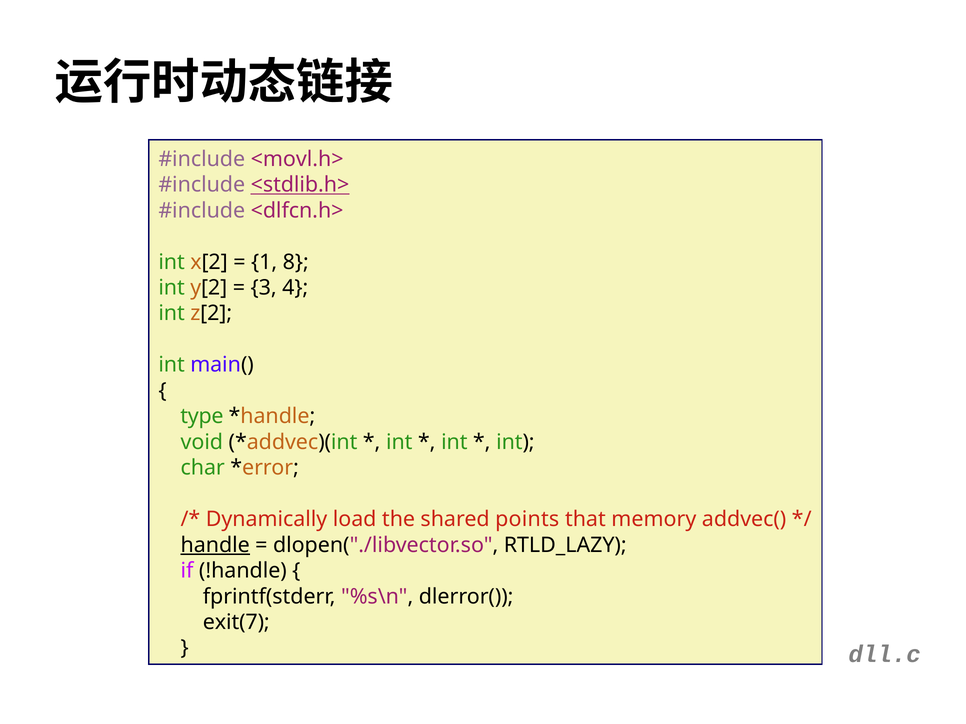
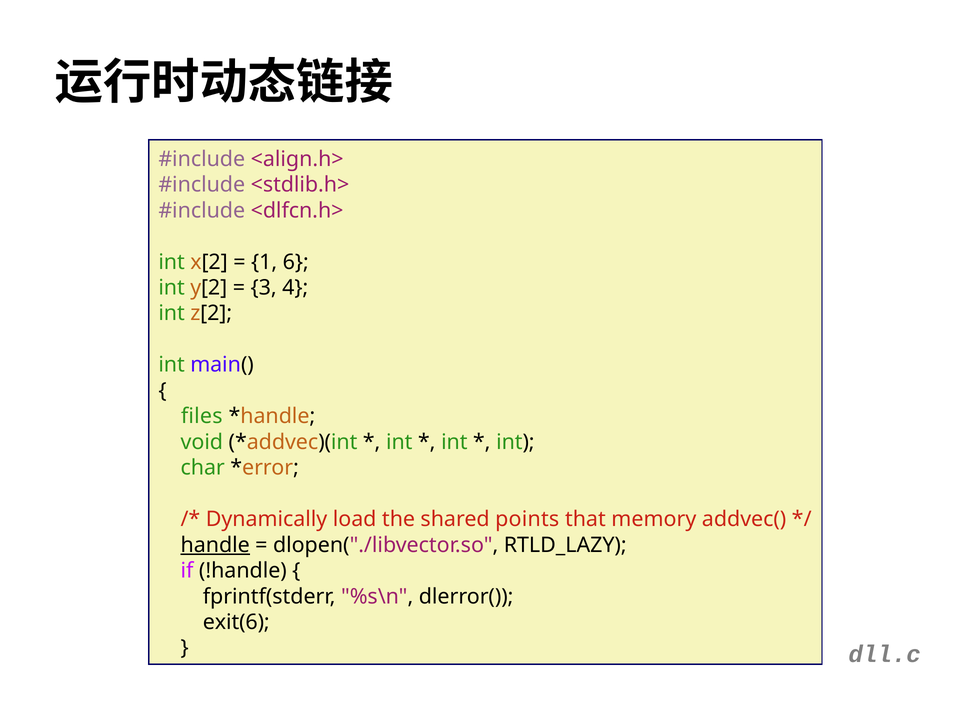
<movl.h>: <movl.h> -> <align.h> (297, 159)
<stdlib.h> underline: present -> none (300, 185)
8: 8 -> 6 (296, 262)
type: type -> files (202, 417)
exit(7: exit(7 -> exit(6 (236, 623)
